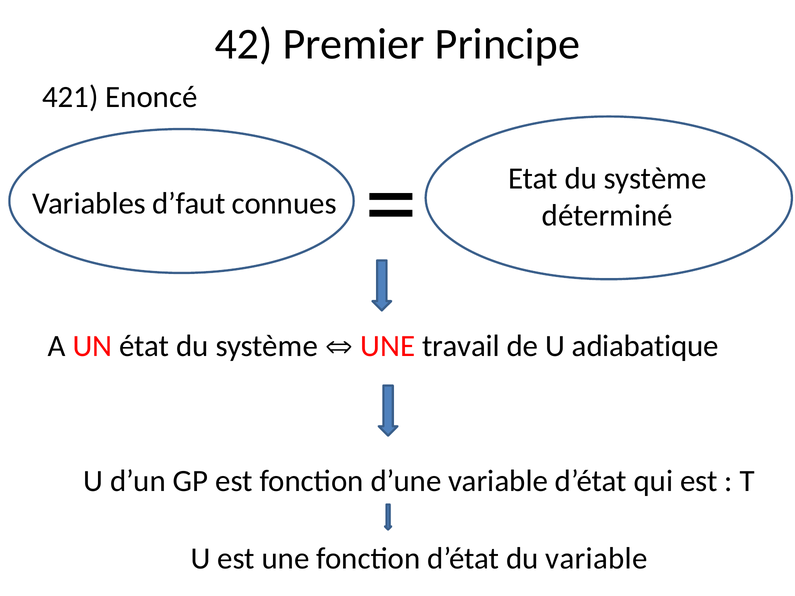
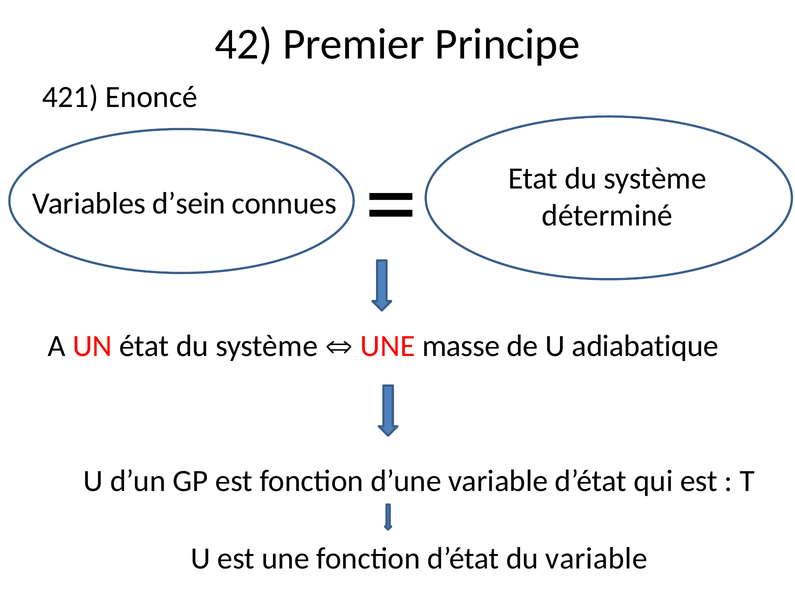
d’faut: d’faut -> d’sein (189, 204)
travail: travail -> masse (461, 346)
